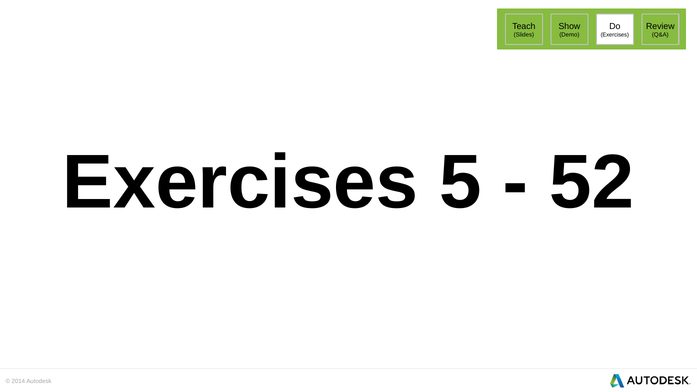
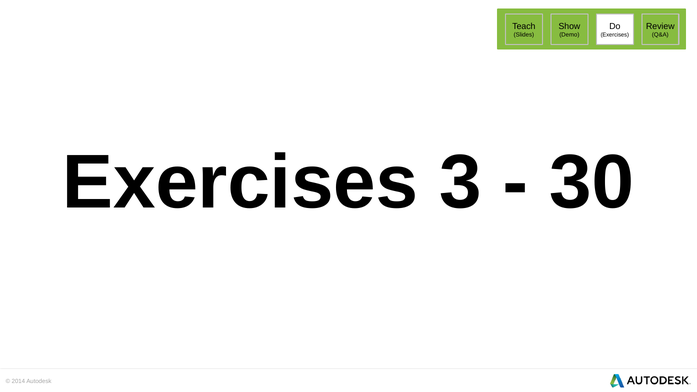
5: 5 -> 3 (461, 183)
52: 52 -> 30 (592, 183)
